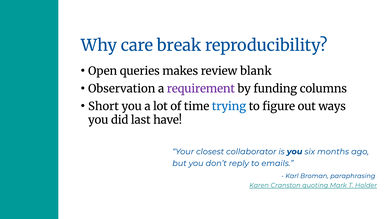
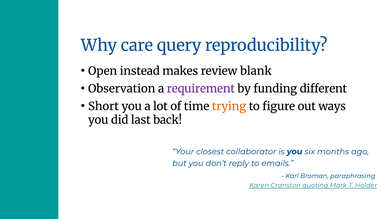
break: break -> query (179, 45)
queries: queries -> instead (140, 71)
columns: columns -> different (323, 89)
trying colour: blue -> orange (229, 106)
have: have -> back (168, 120)
